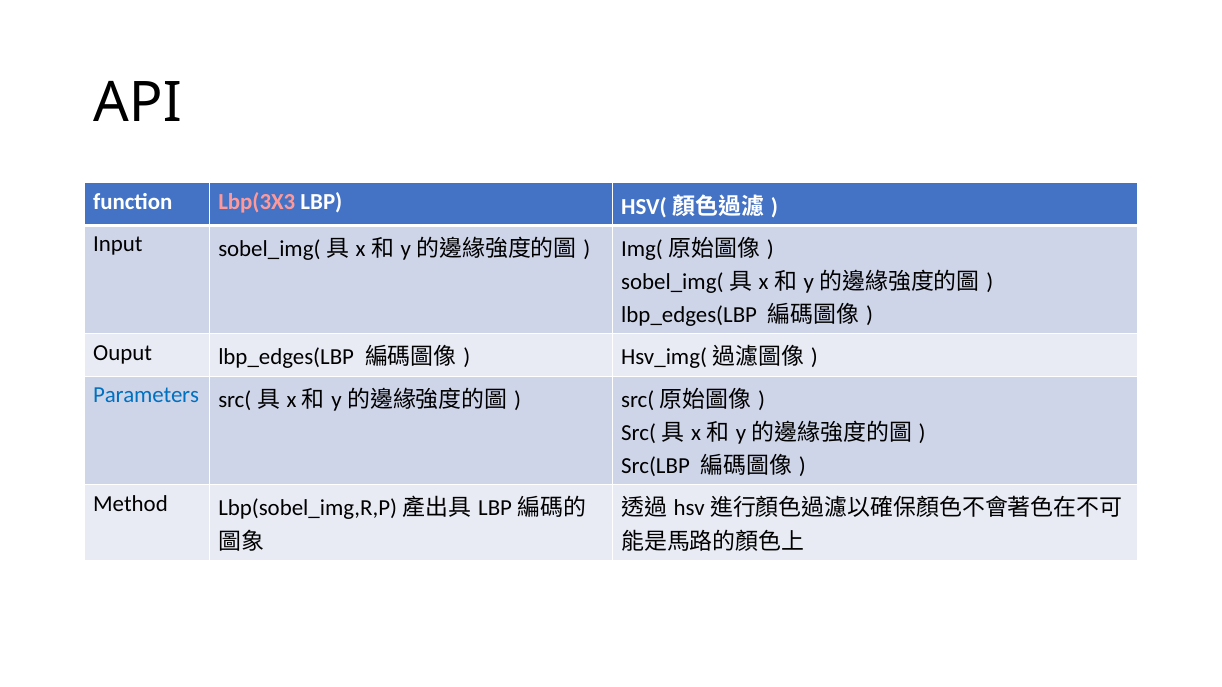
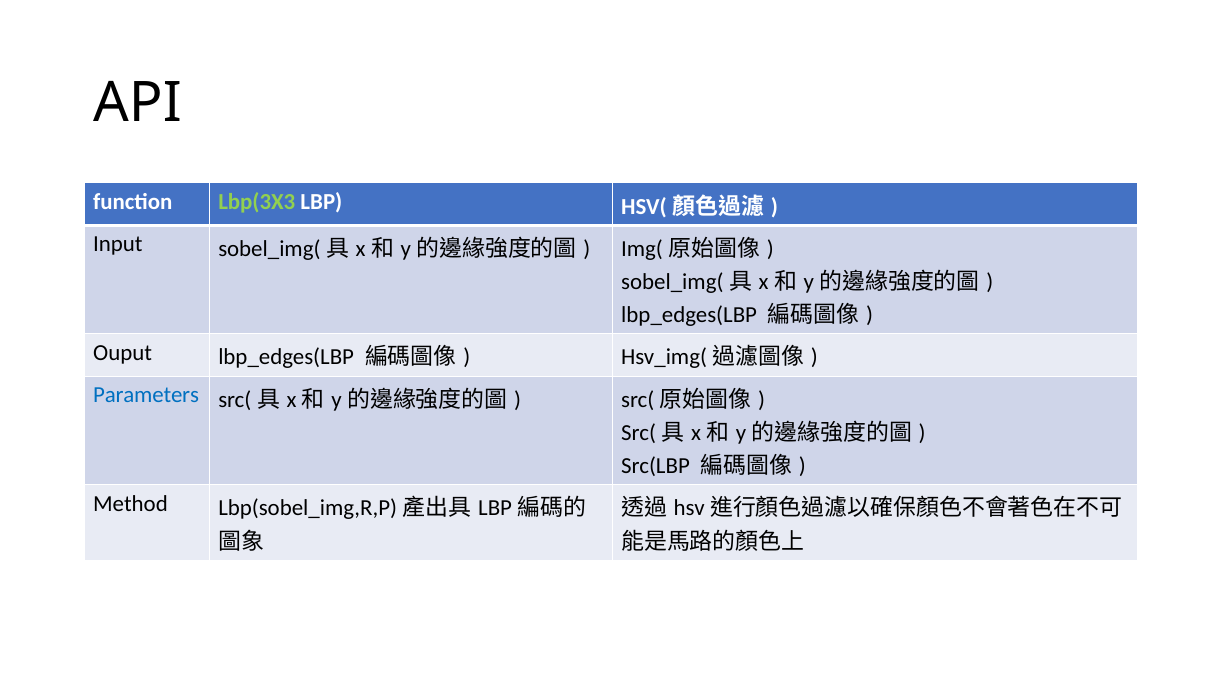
Lbp(3X3 colour: pink -> light green (257, 202)
